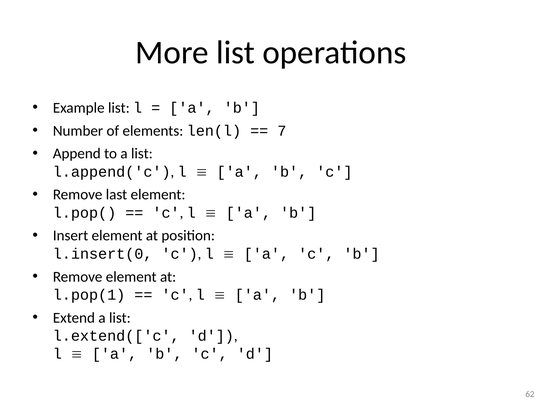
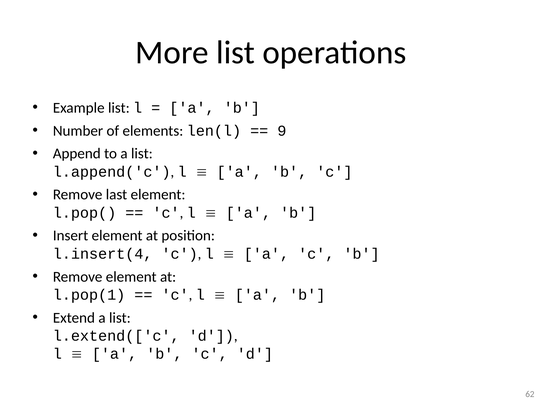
7: 7 -> 9 (282, 131)
l.insert(0: l.insert(0 -> l.insert(4 (103, 253)
